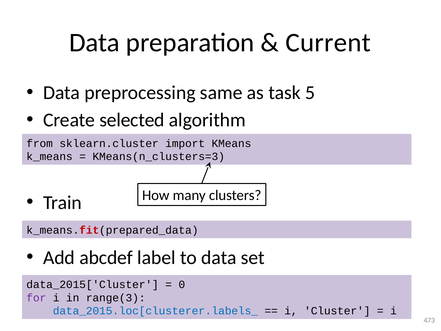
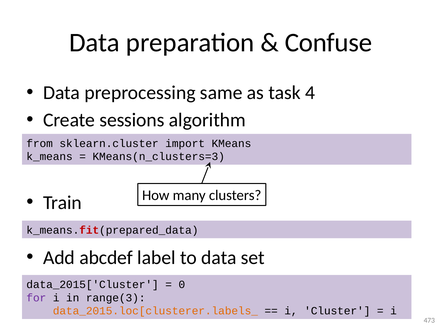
Current: Current -> Confuse (328, 43)
5: 5 -> 4 (310, 93)
selected: selected -> sessions (132, 120)
data_2015.loc[clusterer.labels_ colour: blue -> orange (155, 311)
